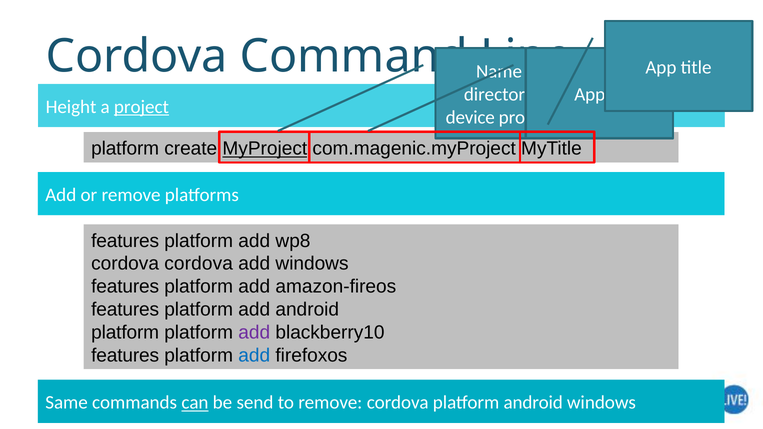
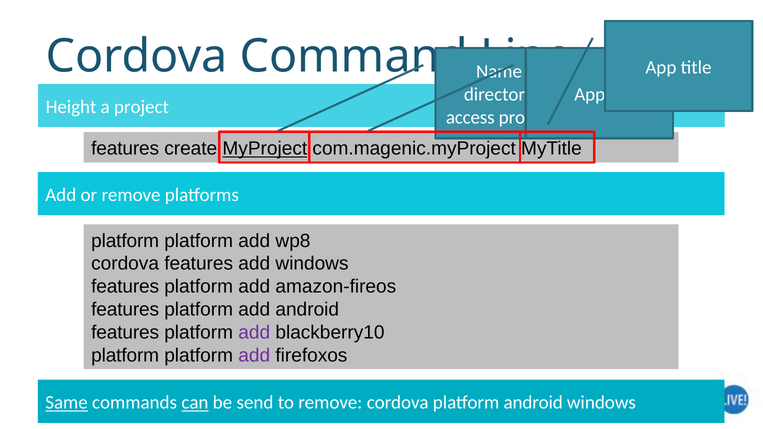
project underline: present -> none (141, 107)
device: device -> access (470, 117)
platform: platform -> features (125, 149)
features: features -> platform (125, 241)
cordova cordova: cordova -> features (199, 264)
platform: platform -> features (125, 332)
features: features -> platform (125, 355)
add colour: blue -> purple (254, 355)
Same underline: none -> present (67, 403)
